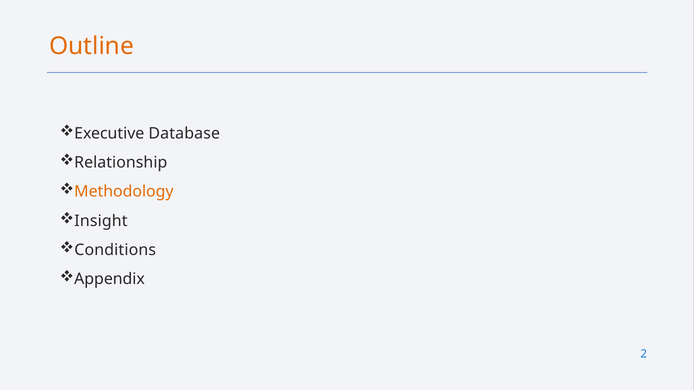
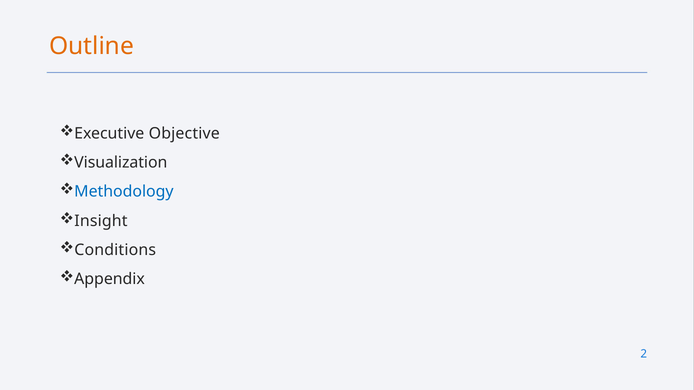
Database: Database -> Objective (184, 134)
Relationship: Relationship -> Visualization (121, 163)
Methodology colour: orange -> blue (124, 192)
